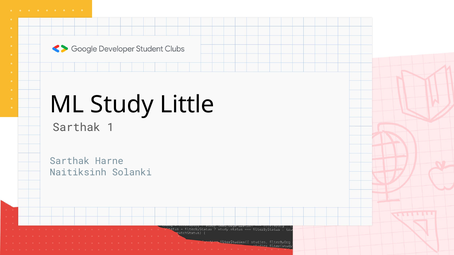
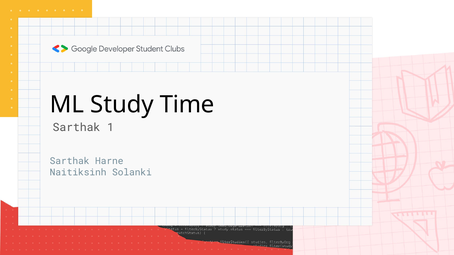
Little: Little -> Time (187, 105)
